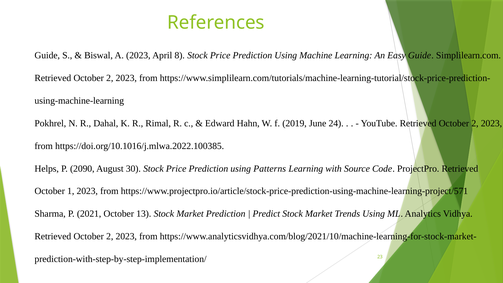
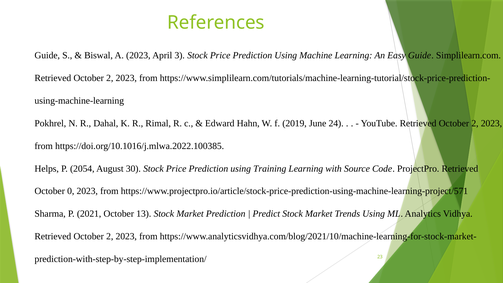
8: 8 -> 3 (180, 55)
2090: 2090 -> 2054 (82, 169)
Patterns: Patterns -> Training (270, 169)
1: 1 -> 0 (71, 191)
